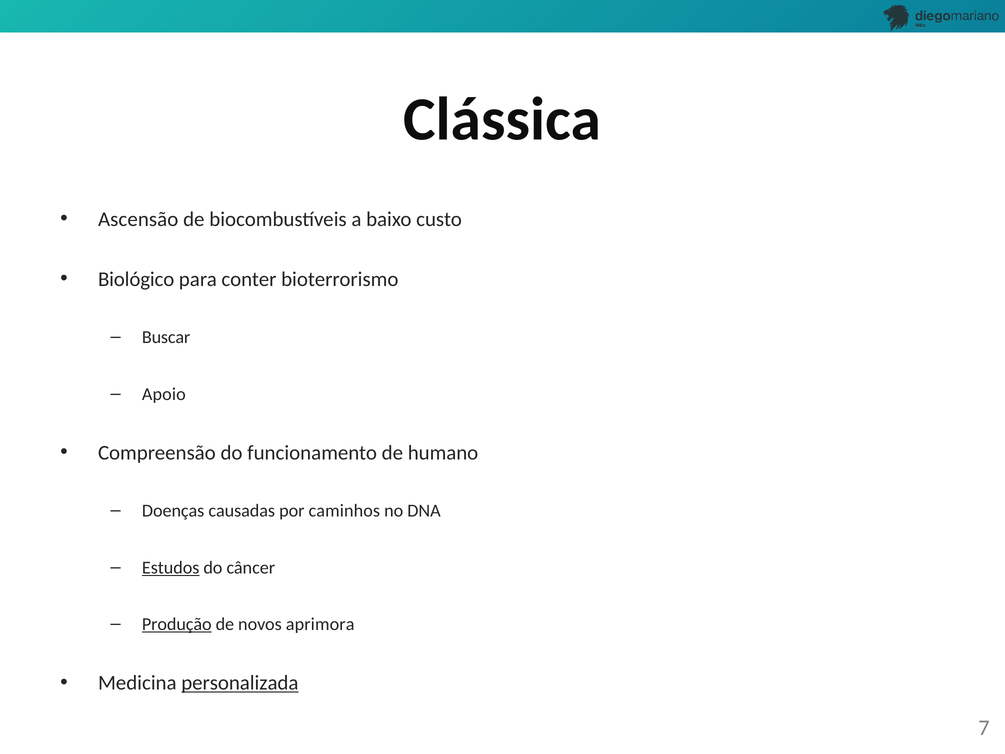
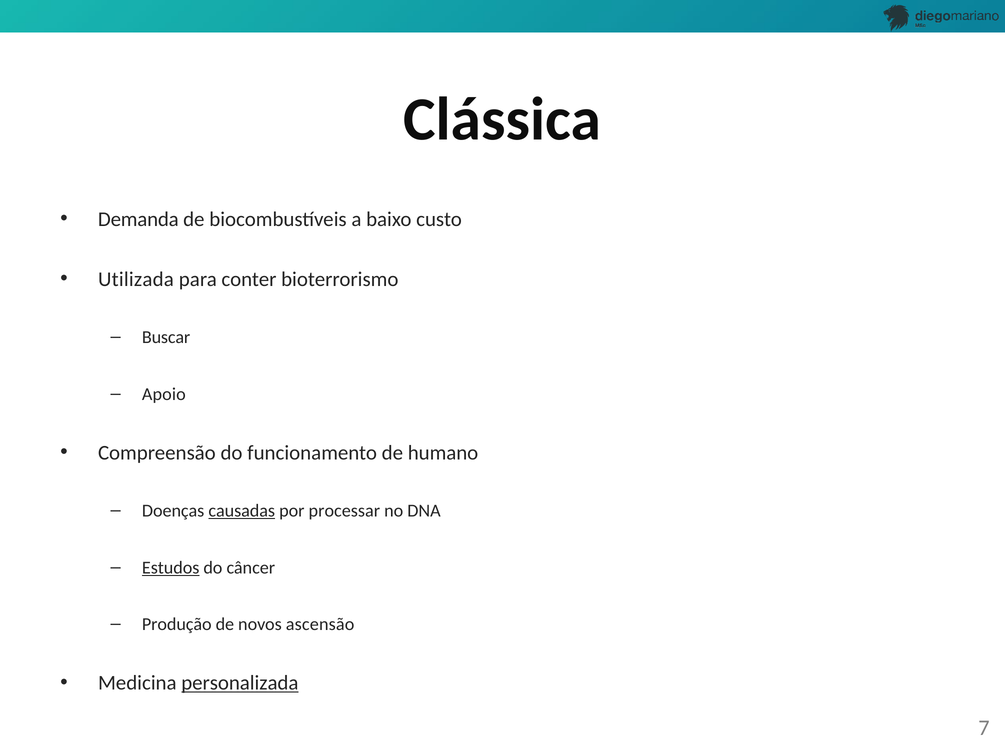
Ascensão: Ascensão -> Demanda (138, 219)
Biológico: Biológico -> Utilizada (136, 279)
causadas underline: none -> present (242, 511)
caminhos: caminhos -> processar (344, 511)
Produção underline: present -> none (177, 624)
aprimora: aprimora -> ascensão (320, 624)
